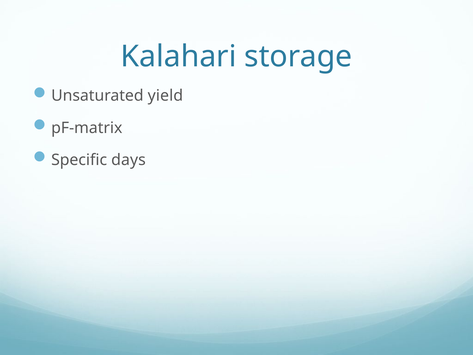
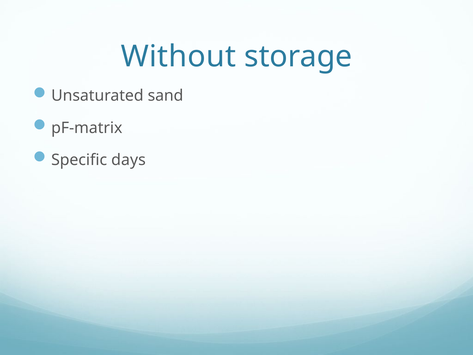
Kalahari: Kalahari -> Without (178, 56)
yield: yield -> sand (166, 96)
